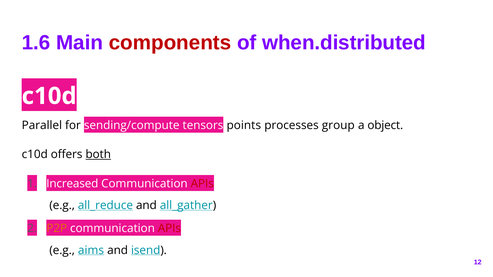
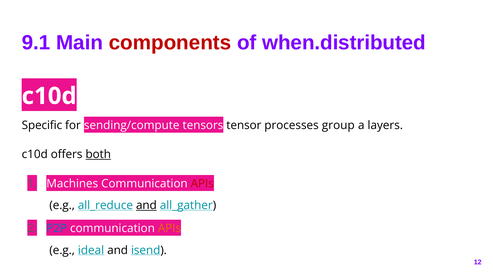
1.6: 1.6 -> 9.1 (36, 43)
Parallel: Parallel -> Specific (42, 125)
points: points -> tensor (244, 125)
object: object -> layers (385, 125)
Increased: Increased -> Machines (72, 184)
and underline: none -> present (146, 206)
P2P colour: orange -> blue (57, 229)
APIs colour: red -> orange (169, 229)
aims: aims -> ideal (91, 251)
